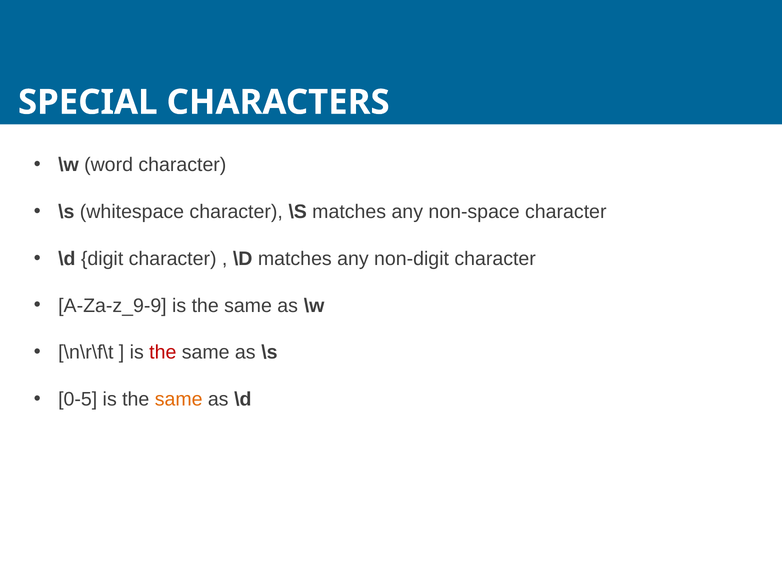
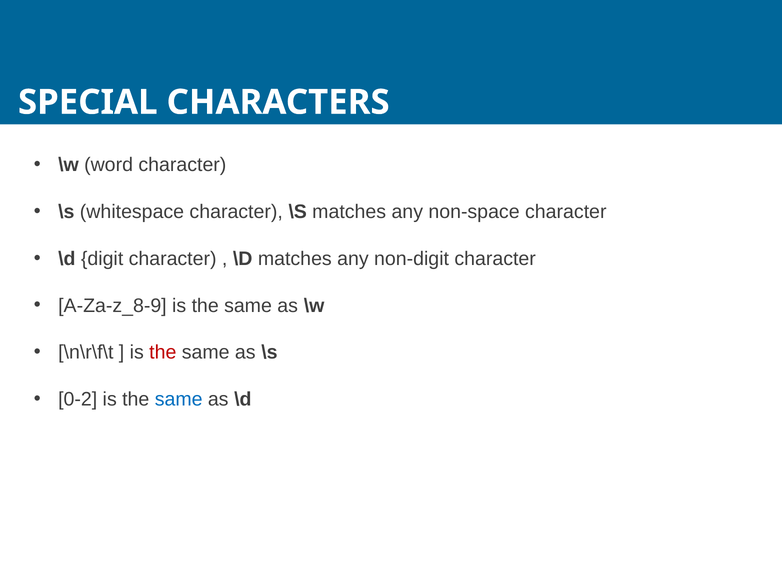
A-Za-z_9-9: A-Za-z_9-9 -> A-Za-z_8-9 (112, 305)
0-5: 0-5 -> 0-2 (78, 399)
same colour: orange -> blue (179, 399)
